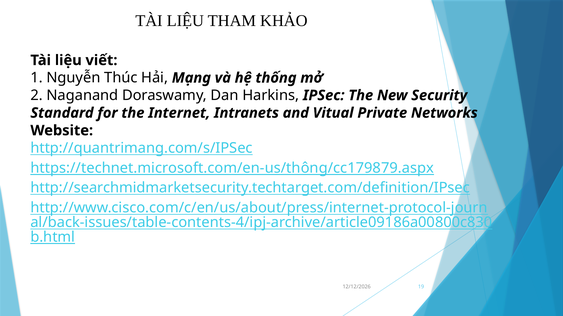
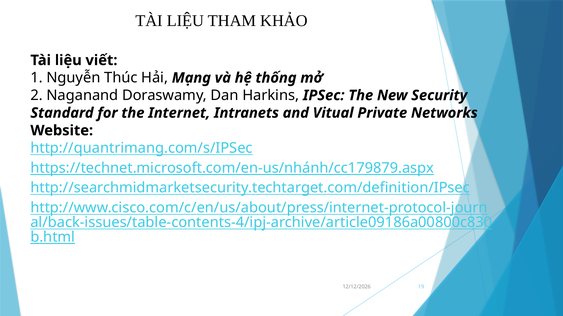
https://technet.microsoft.com/en-us/thông/cc179879.aspx: https://technet.microsoft.com/en-us/thông/cc179879.aspx -> https://technet.microsoft.com/en-us/nhánh/cc179879.aspx (232, 168)
